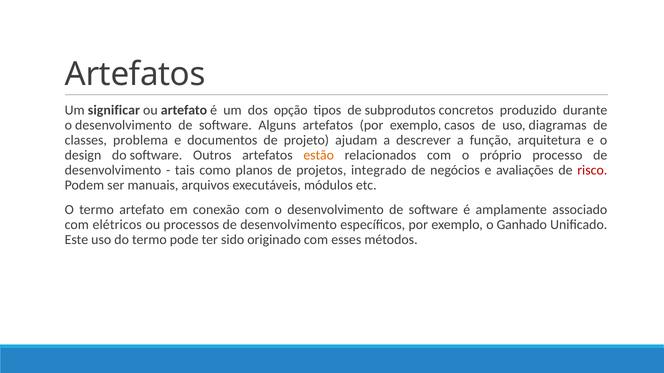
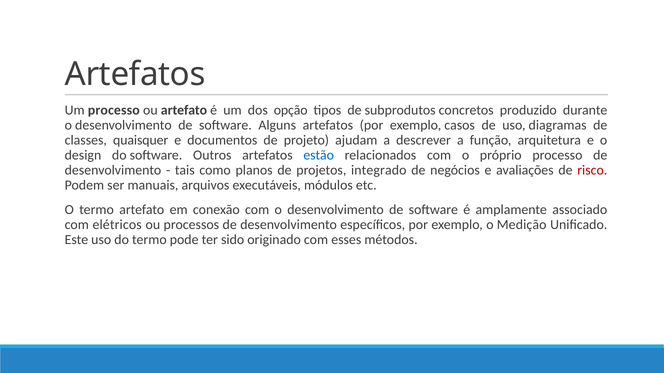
Um significar: significar -> processo (114, 110)
problema: problema -> quaisquer (141, 140)
estão colour: orange -> blue (319, 155)
Ganhado: Ganhado -> Medição (522, 225)
